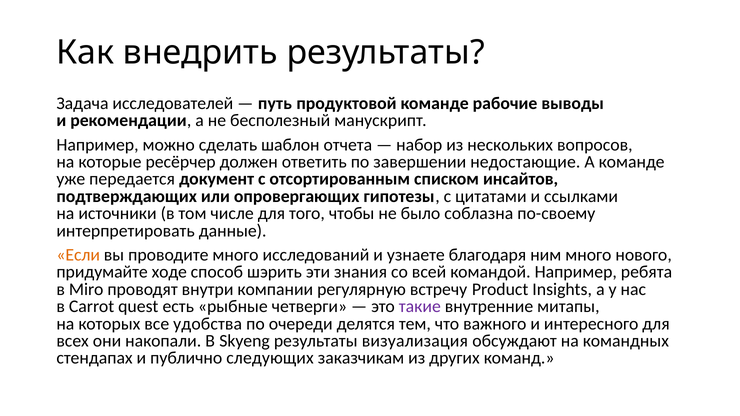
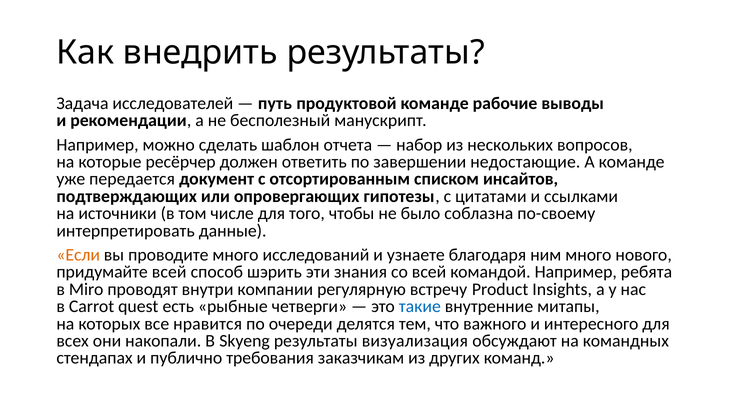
придумайте ходе: ходе -> всей (169, 272)
такие colour: purple -> blue (420, 307)
удобства: удобства -> нравится (208, 324)
следующих: следующих -> требования (270, 358)
